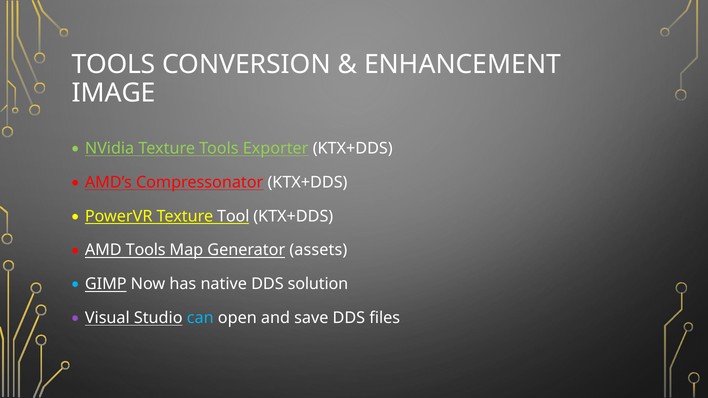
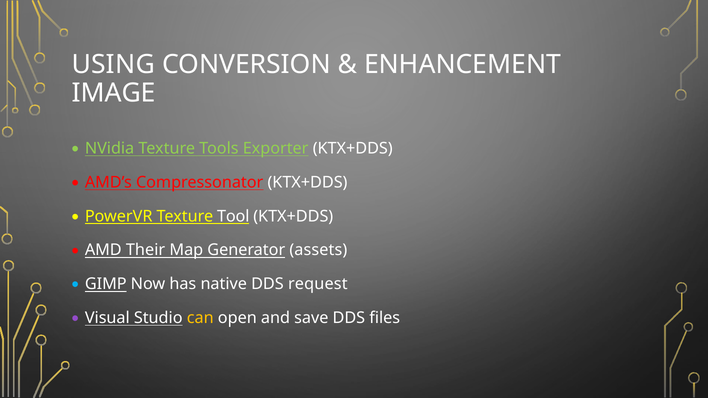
TOOLS: TOOLS -> USING (113, 64)
AMD Tools: Tools -> Their (146, 250)
solution: solution -> request (318, 284)
can colour: light blue -> yellow (200, 318)
